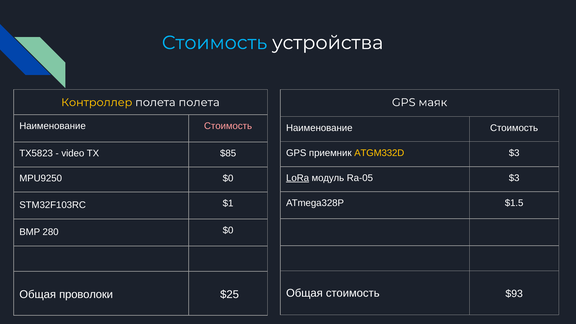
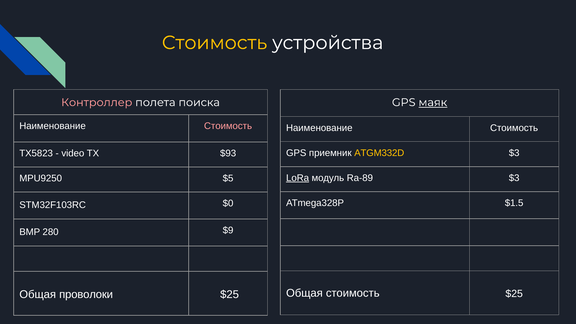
Стоимость colour: light blue -> yellow (214, 43)
Контроллер colour: yellow -> pink (97, 102)
полета полета: полета -> поиска (199, 102)
маяк underline: none -> present (433, 102)
$85: $85 -> $93 (228, 153)
Ra-05: Ra-05 -> Ra-89 (360, 178)
MPU9250 $0: $0 -> $5 (228, 178)
$1: $1 -> $0 (228, 203)
280 $0: $0 -> $9 (228, 230)
стоимость $93: $93 -> $25 (514, 294)
